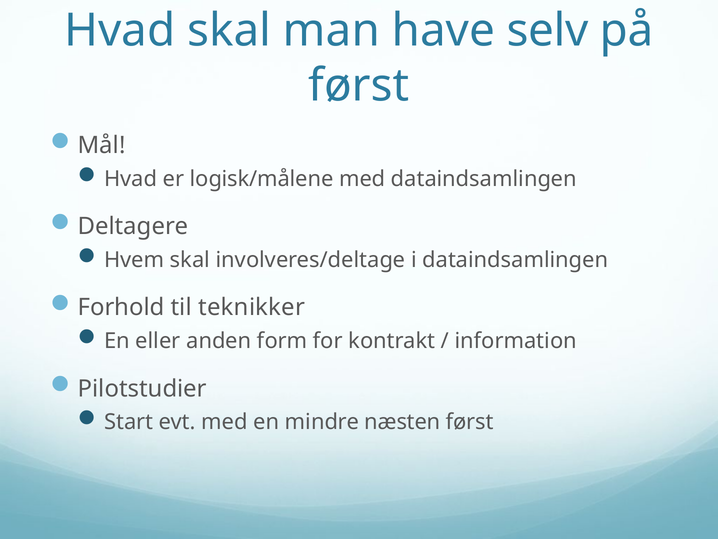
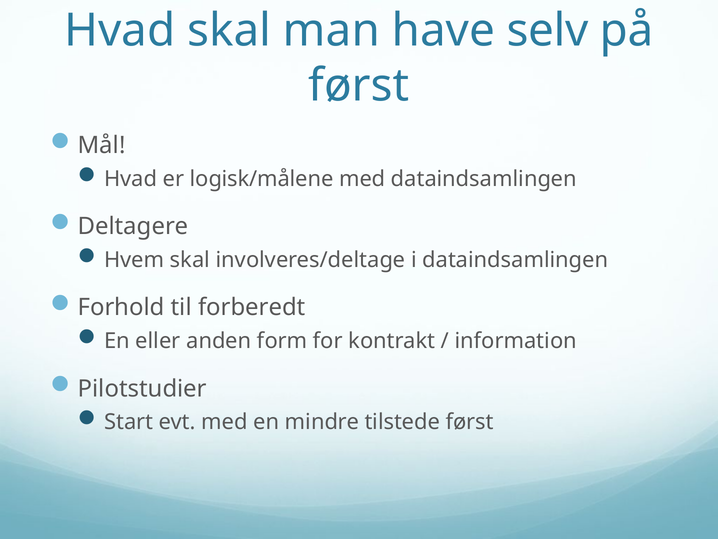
teknikker: teknikker -> forberedt (252, 307)
næsten: næsten -> tilstede (402, 422)
